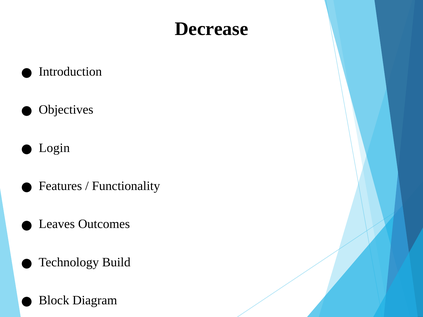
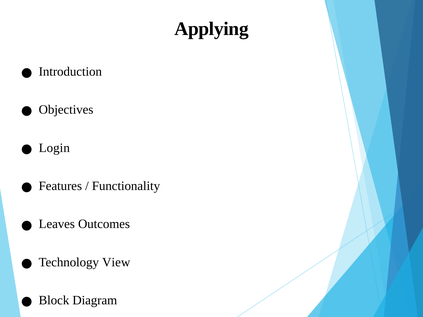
Decrease: Decrease -> Applying (212, 29)
Build: Build -> View (116, 262)
